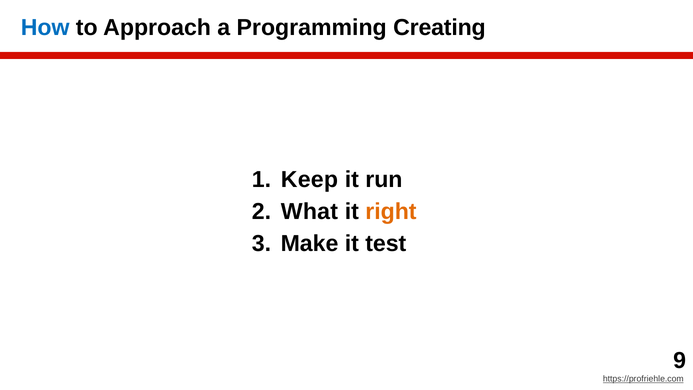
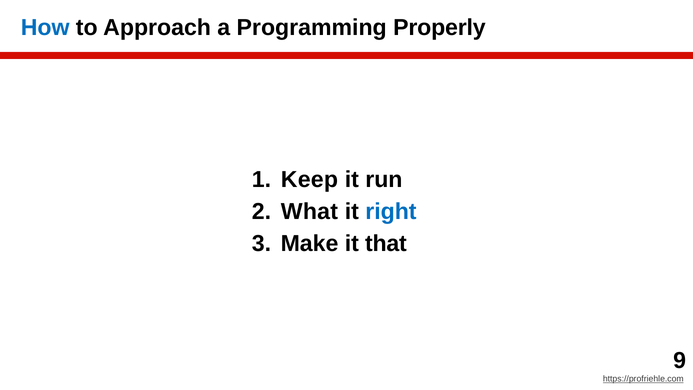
Creating: Creating -> Properly (439, 28)
right colour: orange -> blue (391, 212)
test: test -> that (386, 243)
